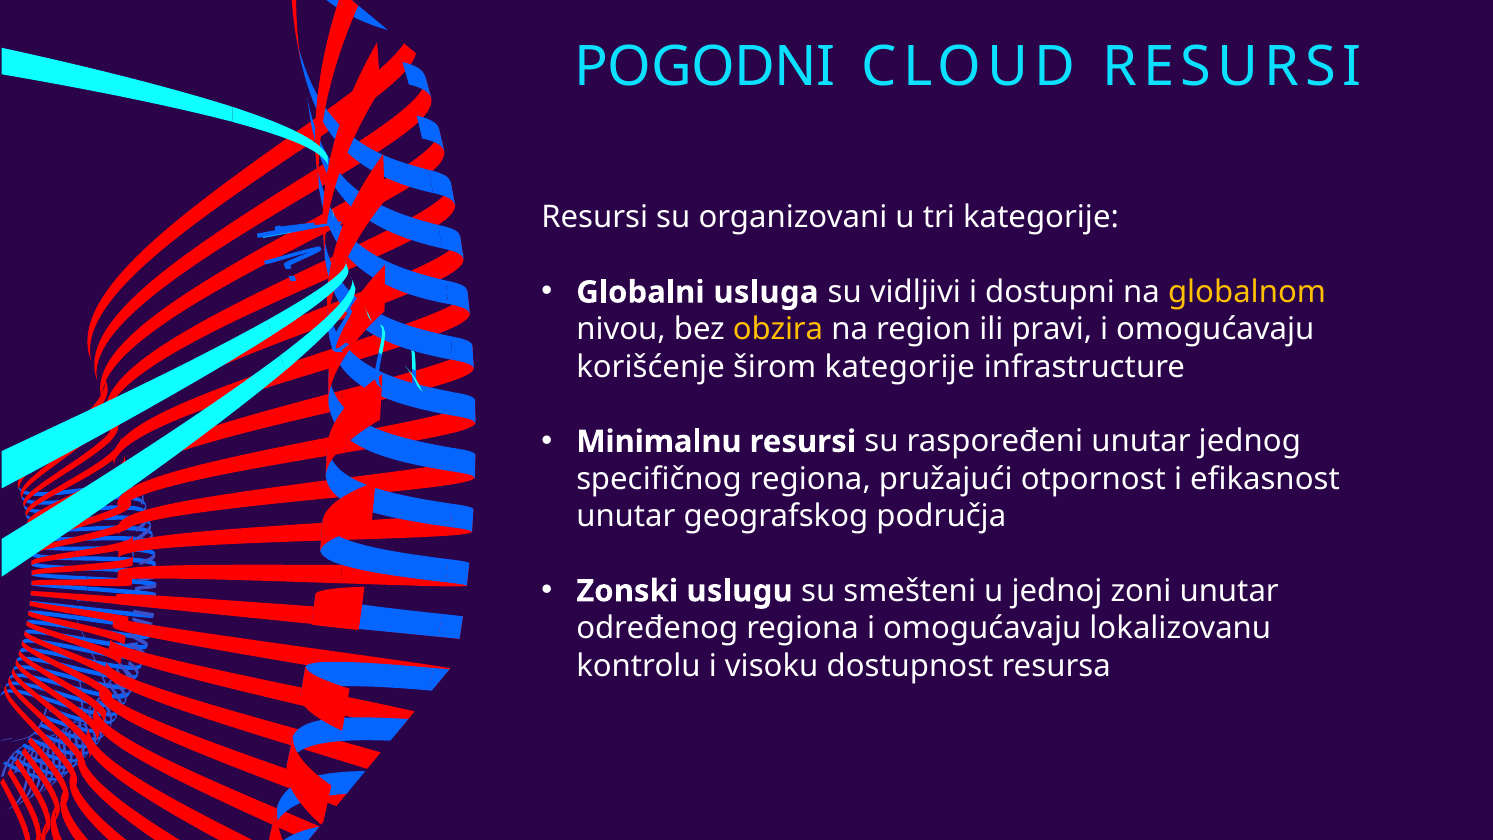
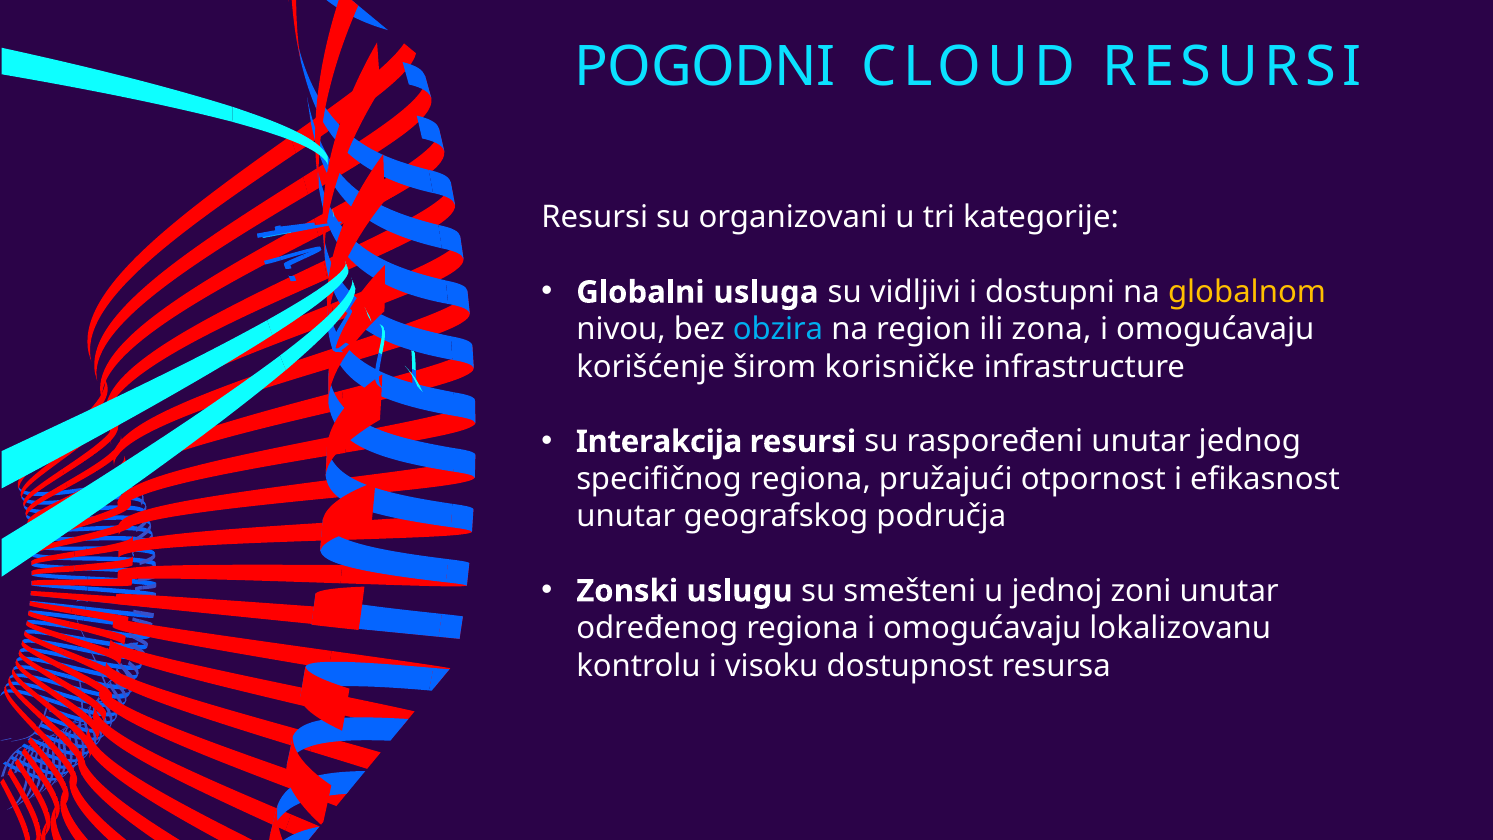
obzira colour: yellow -> light blue (778, 330)
pravi: pravi -> zona (1052, 330)
širom kategorije: kategorije -> korisničke (900, 367)
Minimalnu: Minimalnu -> Interakcija (659, 442)
